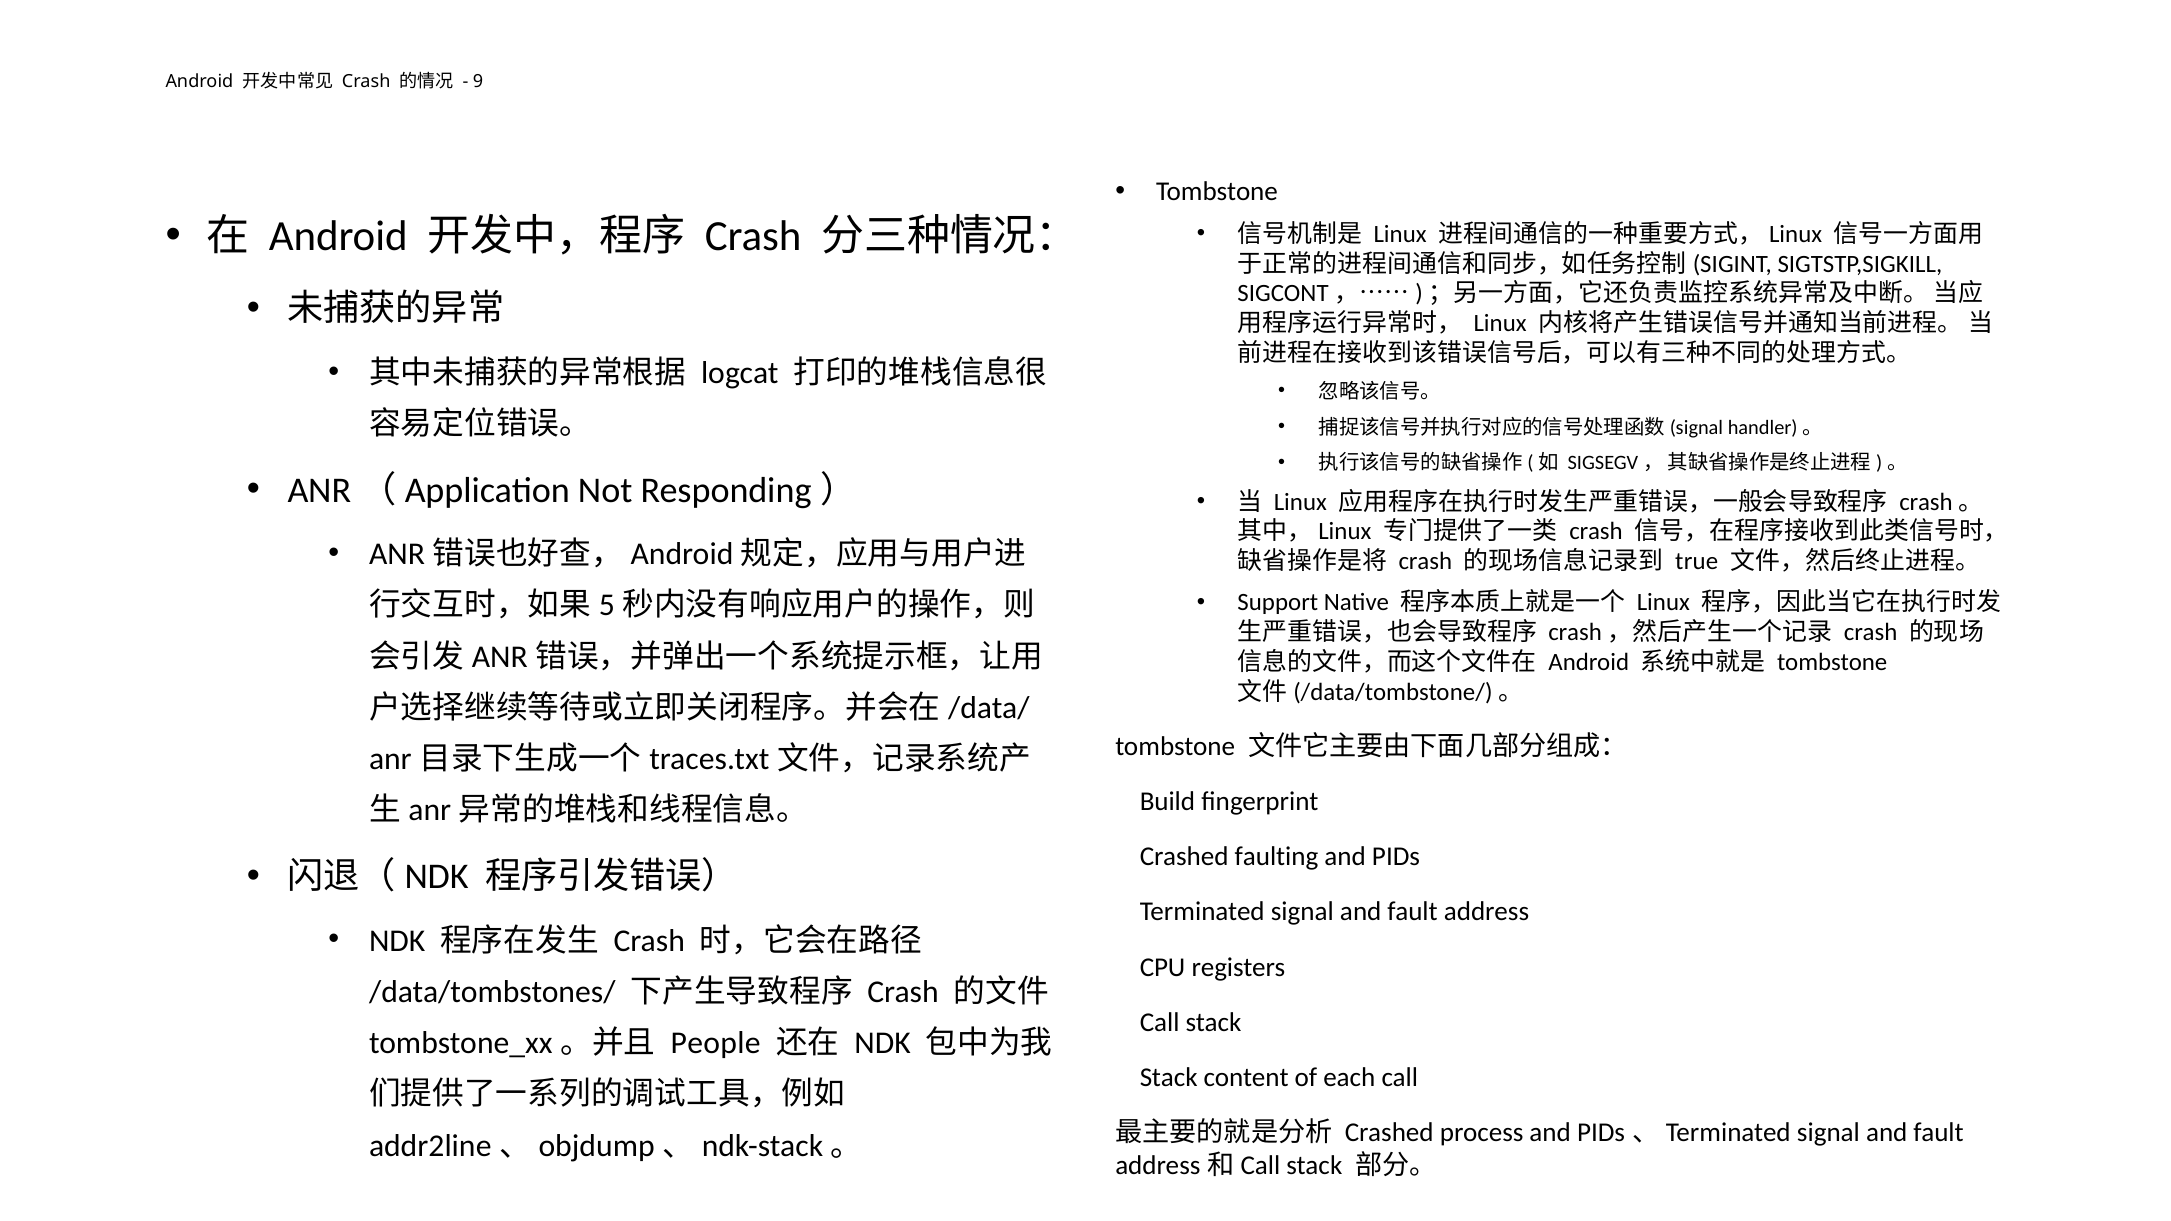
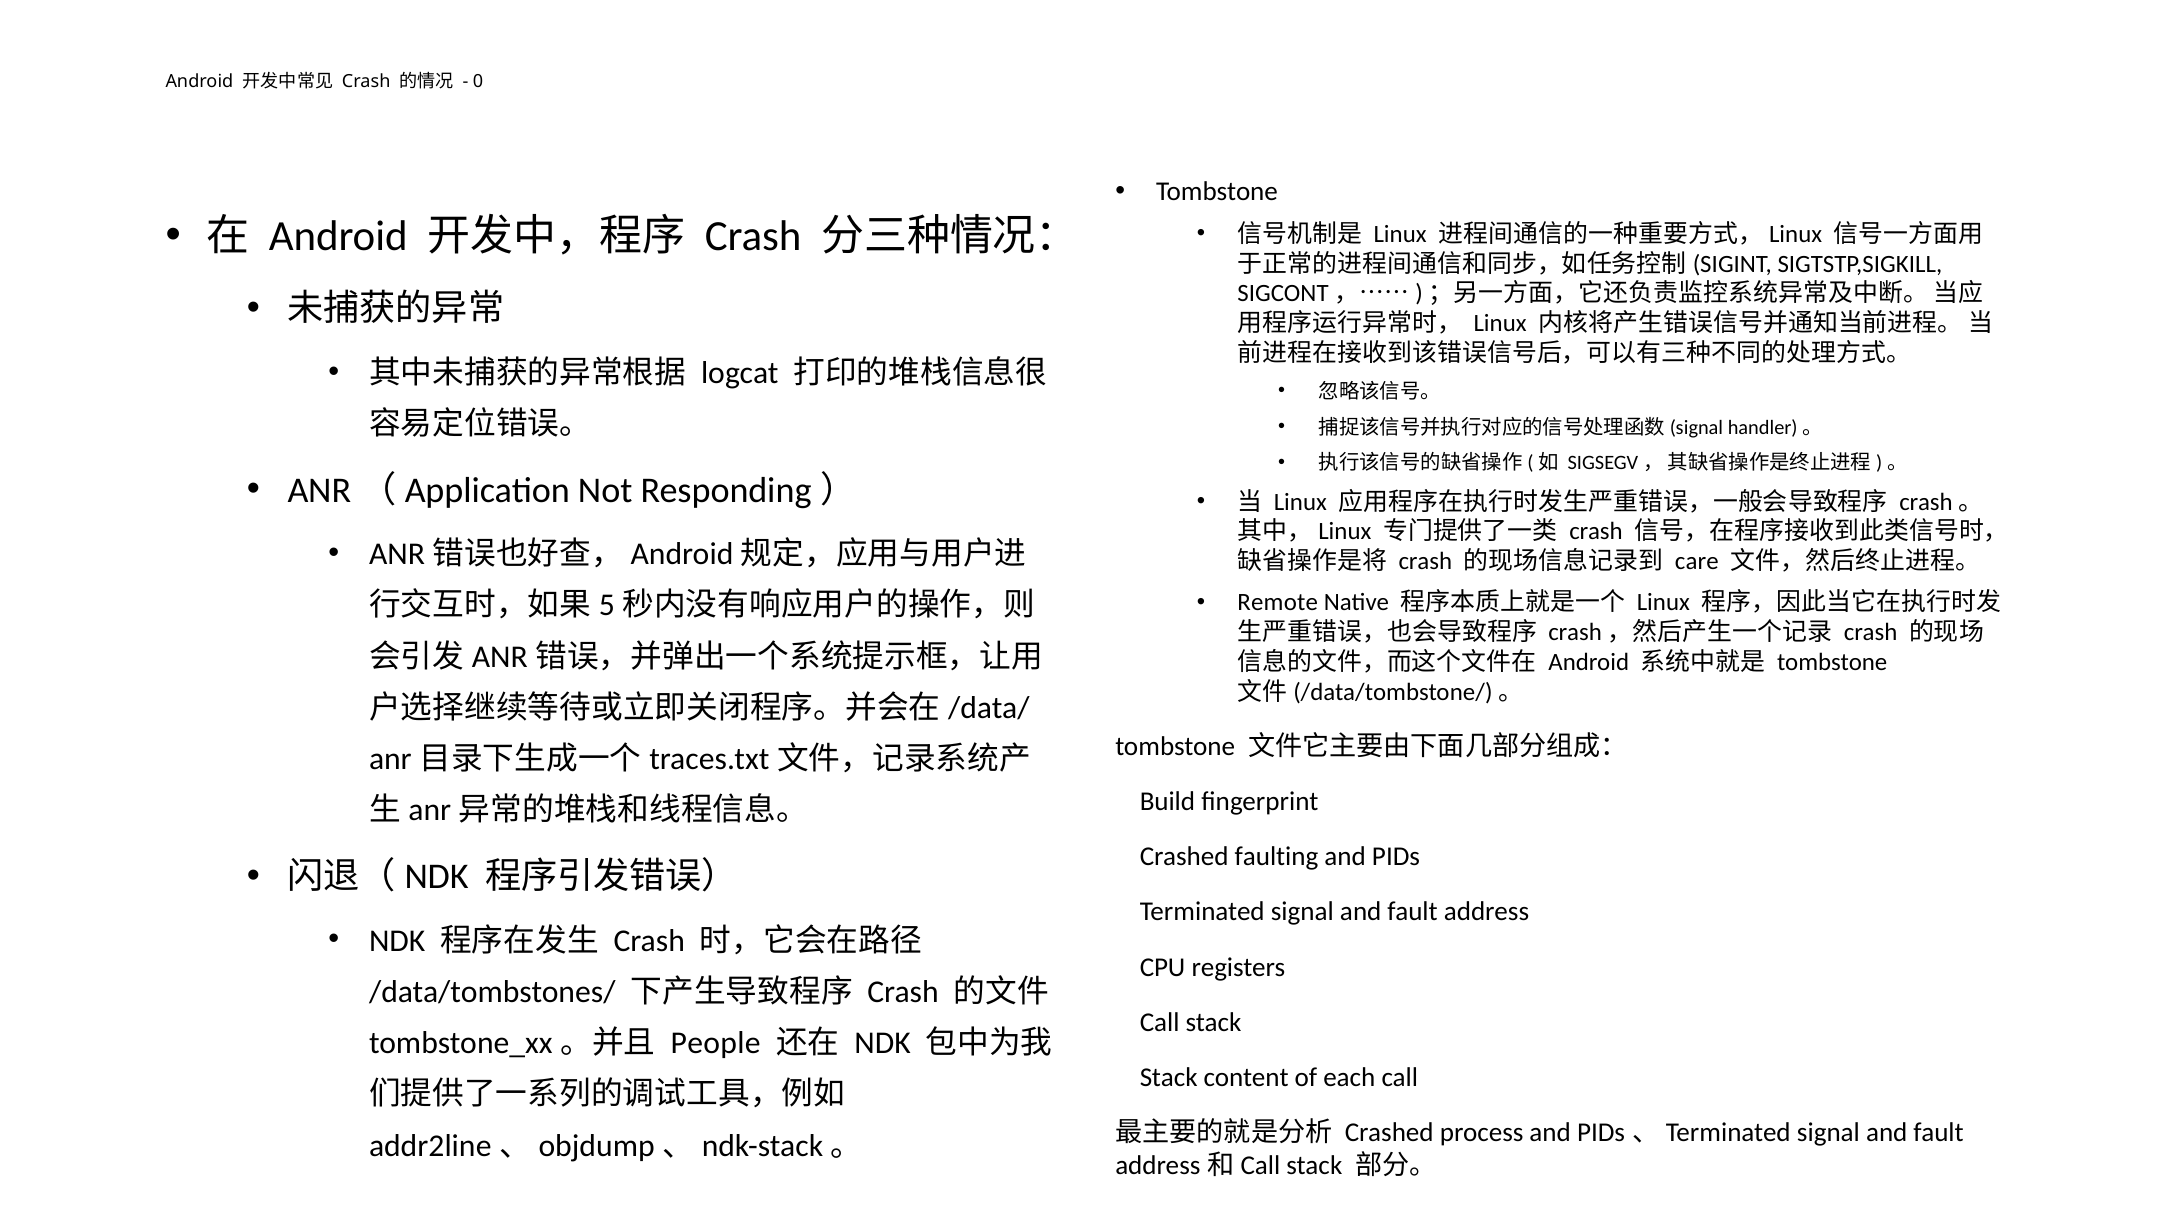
9: 9 -> 0 (478, 81)
true: true -> care (1697, 562)
Support: Support -> Remote (1278, 603)
